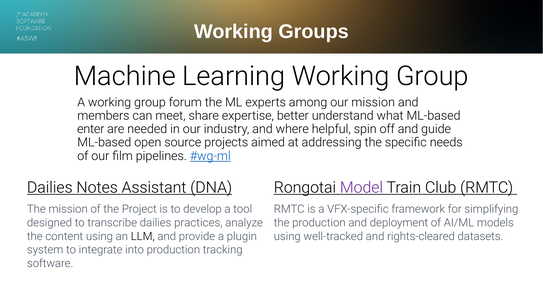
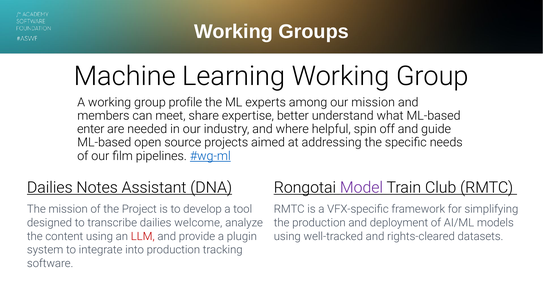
forum: forum -> profile (185, 102)
practices: practices -> welcome (198, 223)
LLM colour: black -> red (143, 237)
